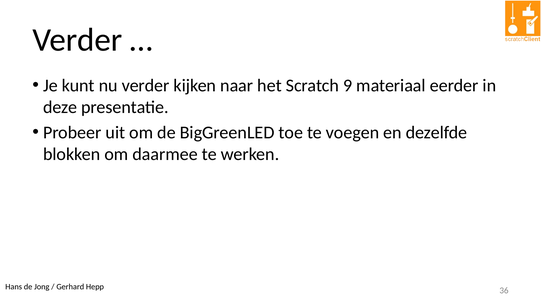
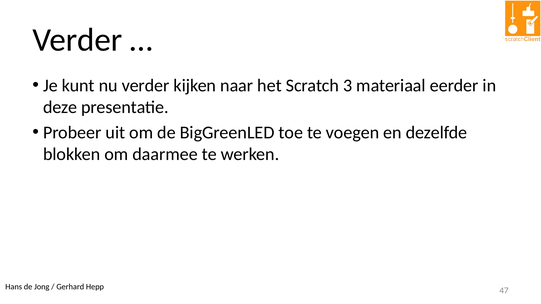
9: 9 -> 3 (348, 86)
36: 36 -> 47 (504, 291)
